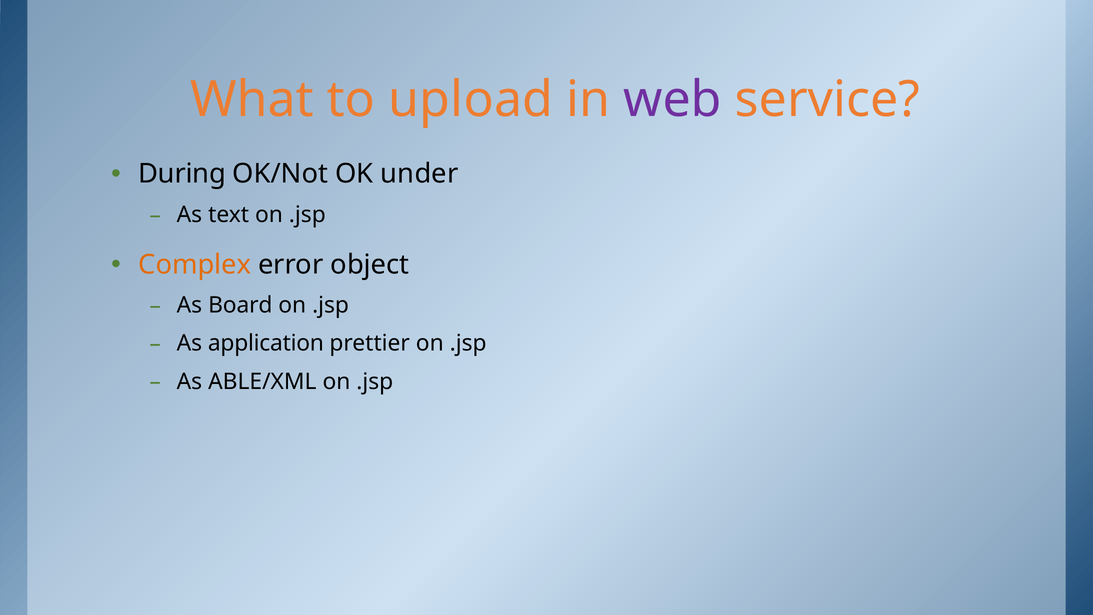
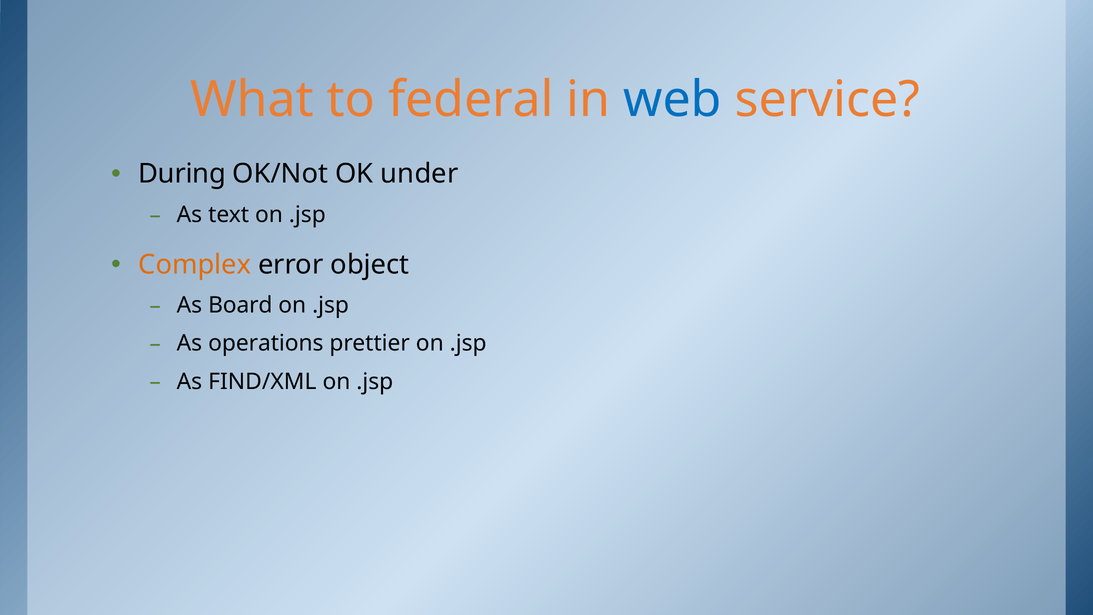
upload: upload -> federal (471, 100)
web colour: purple -> blue (673, 100)
application: application -> operations (266, 343)
ABLE/XML: ABLE/XML -> FIND/XML (262, 381)
